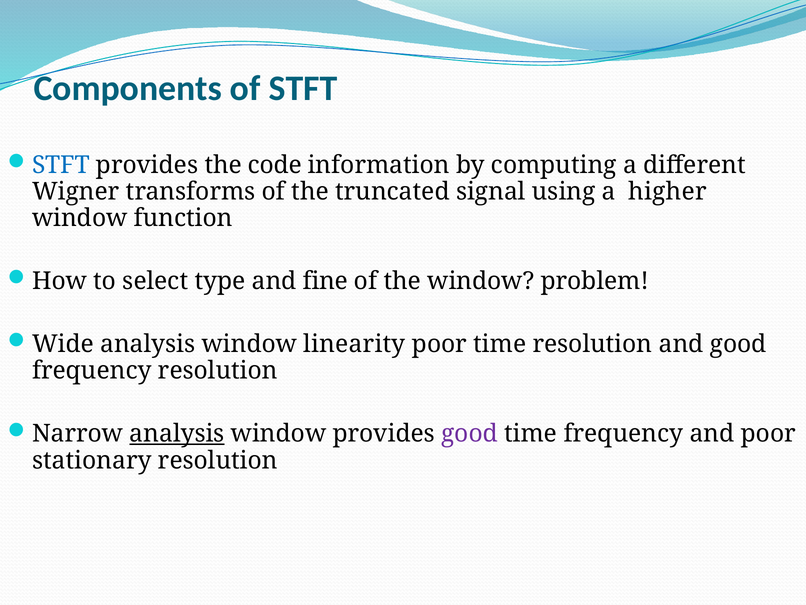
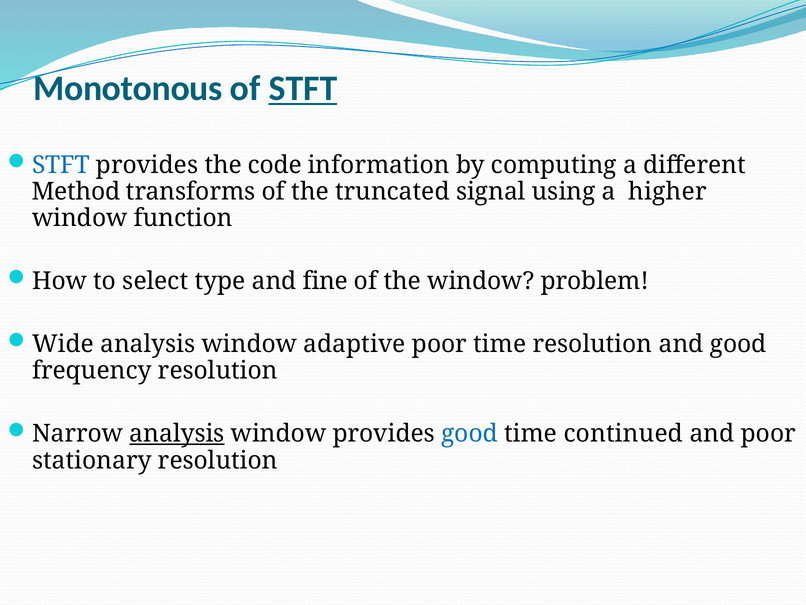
Components: Components -> Monotonous (128, 88)
STFT underline: none -> present (303, 88)
Wigner: Wigner -> Method (76, 191)
linearity: linearity -> adaptive (354, 344)
good colour: purple -> blue (470, 433)
time frequency: frequency -> continued (623, 433)
